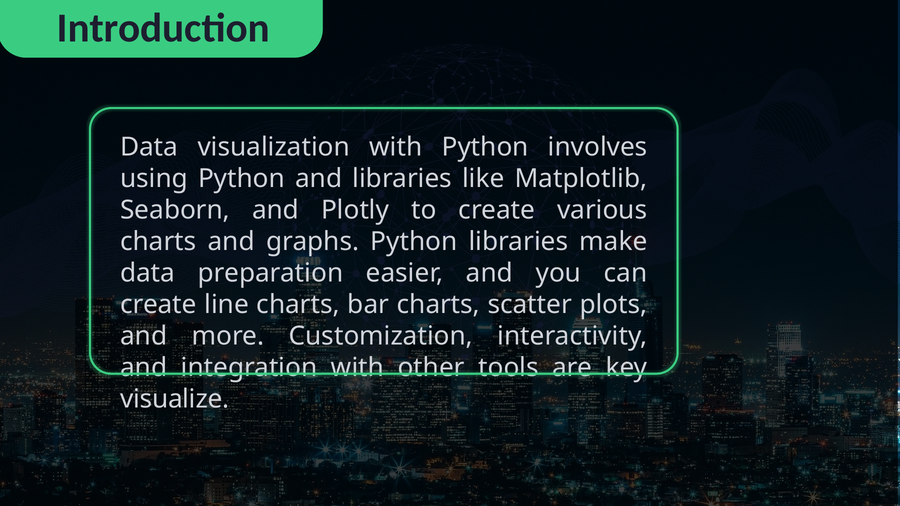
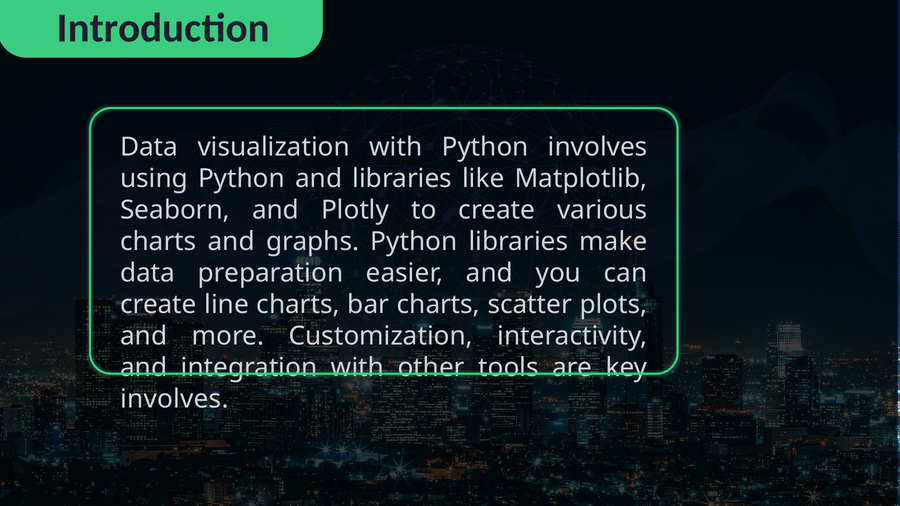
visualize: visualize -> involves (174, 399)
